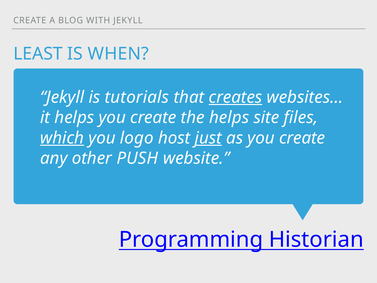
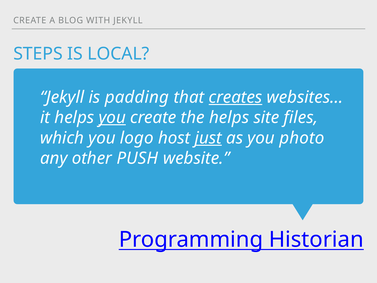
LEAST: LEAST -> STEPS (38, 54)
WHEN: WHEN -> LOCAL (118, 54)
tutorials: tutorials -> padding (137, 97)
you underline: none -> present (112, 117)
which underline: present -> none (62, 138)
as you create: create -> photo (302, 138)
